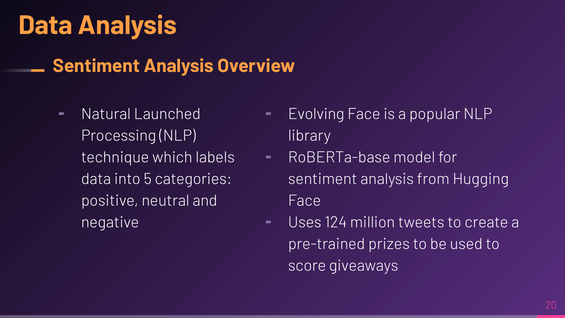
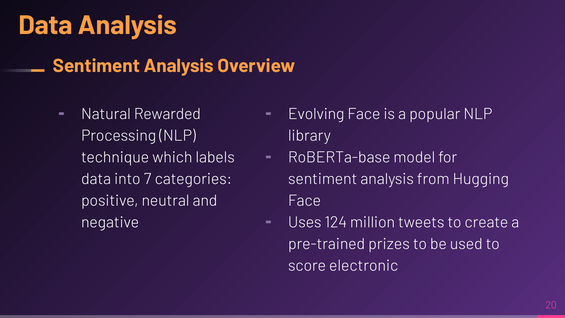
Launched: Launched -> Rewarded (167, 114)
5: 5 -> 7 (148, 179)
giveaways: giveaways -> electronic (364, 265)
